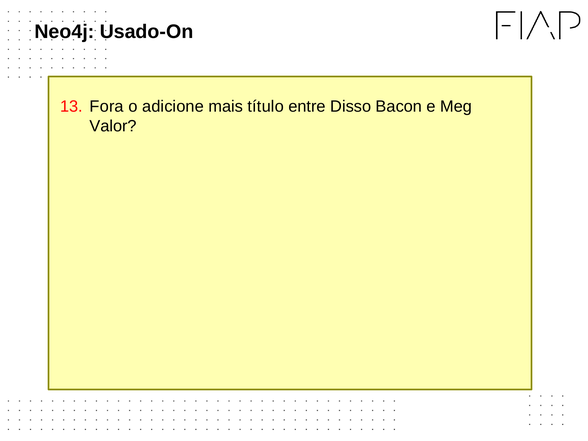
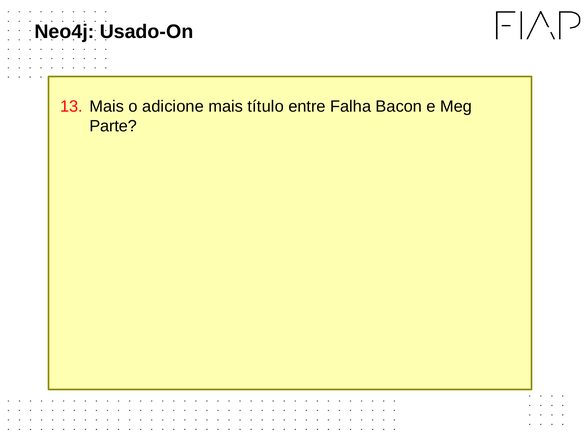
Fora: Fora -> Mais (107, 106)
Disso: Disso -> Falha (351, 106)
Valor: Valor -> Parte (113, 126)
